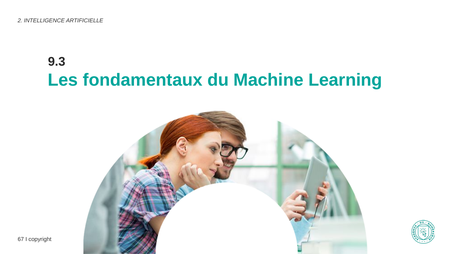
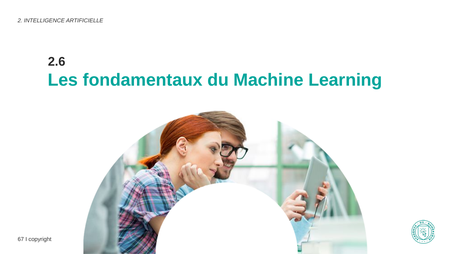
9.3: 9.3 -> 2.6 (57, 62)
